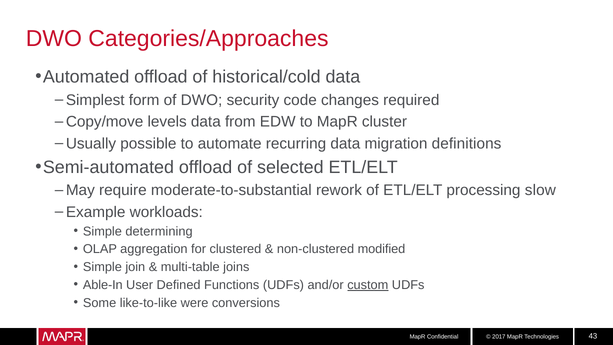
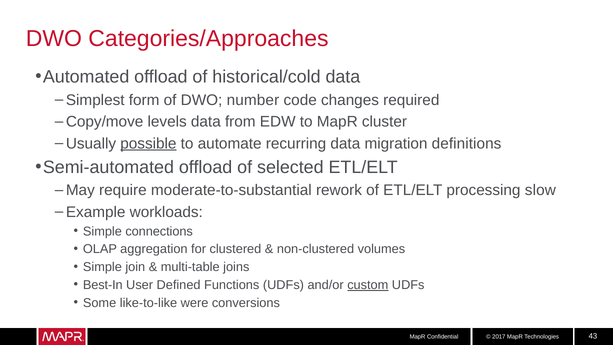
security: security -> number (253, 100)
possible underline: none -> present (148, 144)
determining: determining -> connections (159, 231)
modified: modified -> volumes (381, 249)
Able-In: Able-In -> Best-In (103, 285)
